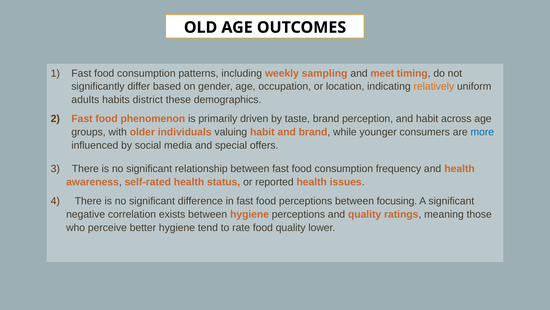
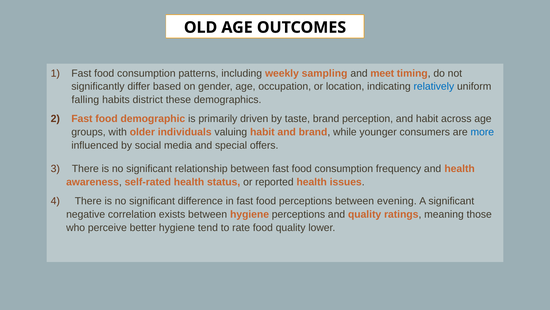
relatively colour: orange -> blue (434, 86)
adults: adults -> falling (85, 100)
phenomenon: phenomenon -> demographic (153, 119)
focusing: focusing -> evening (397, 201)
